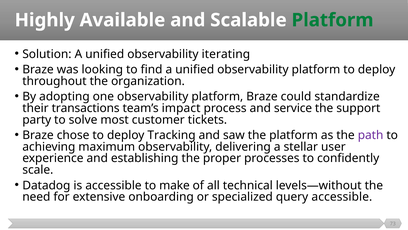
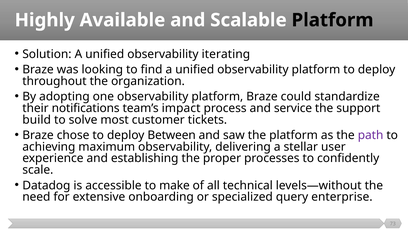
Platform colour: green -> black (333, 20)
transactions: transactions -> notifications (86, 108)
party: party -> build (37, 119)
Tracking: Tracking -> Between (172, 135)
query accessible: accessible -> enterprise (342, 197)
